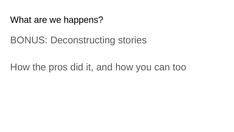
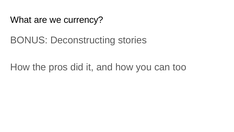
happens: happens -> currency (83, 20)
